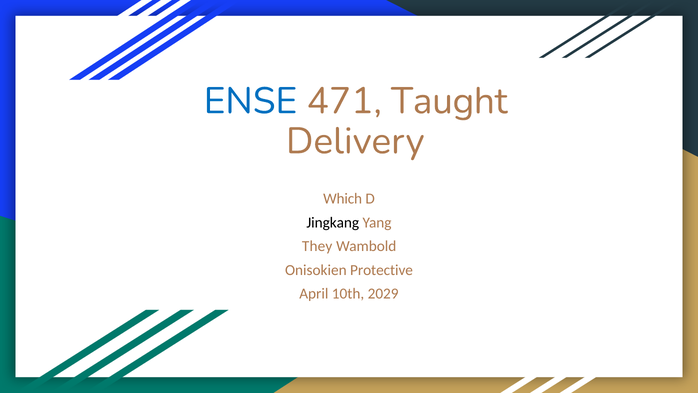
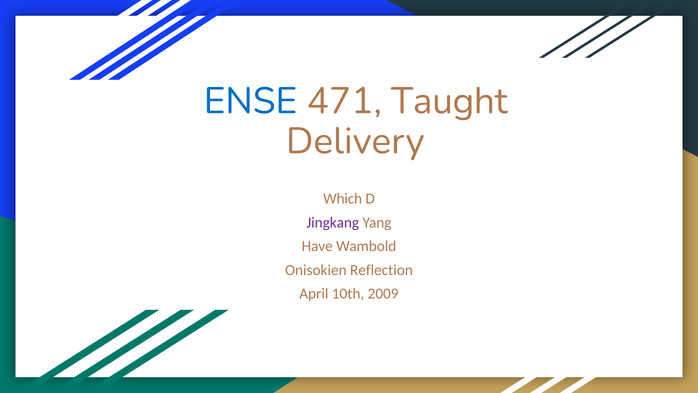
Jingkang colour: black -> purple (333, 222)
They: They -> Have (317, 246)
Protective: Protective -> Reflection (381, 270)
2029: 2029 -> 2009 (383, 294)
